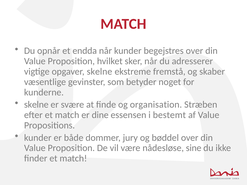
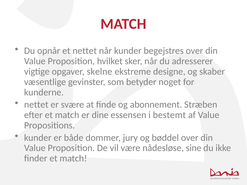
et endda: endda -> nettet (85, 51)
fremstå: fremstå -> designe (169, 72)
skelne: skelne -> nettet (36, 105)
organisation: organisation -> abonnement (156, 105)
